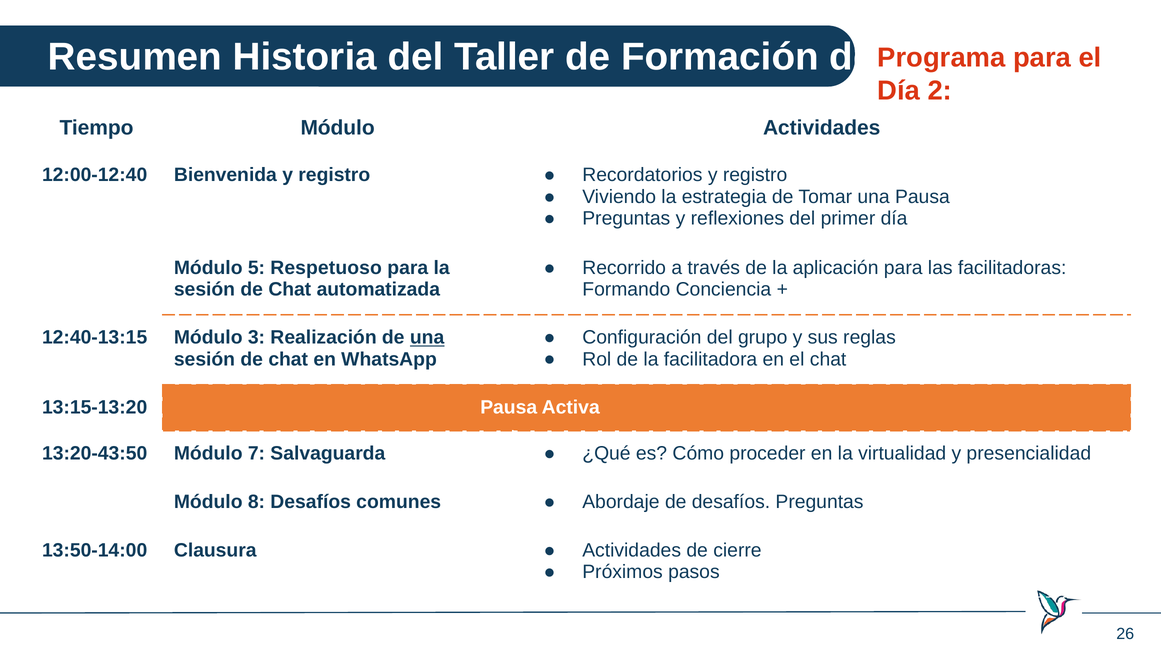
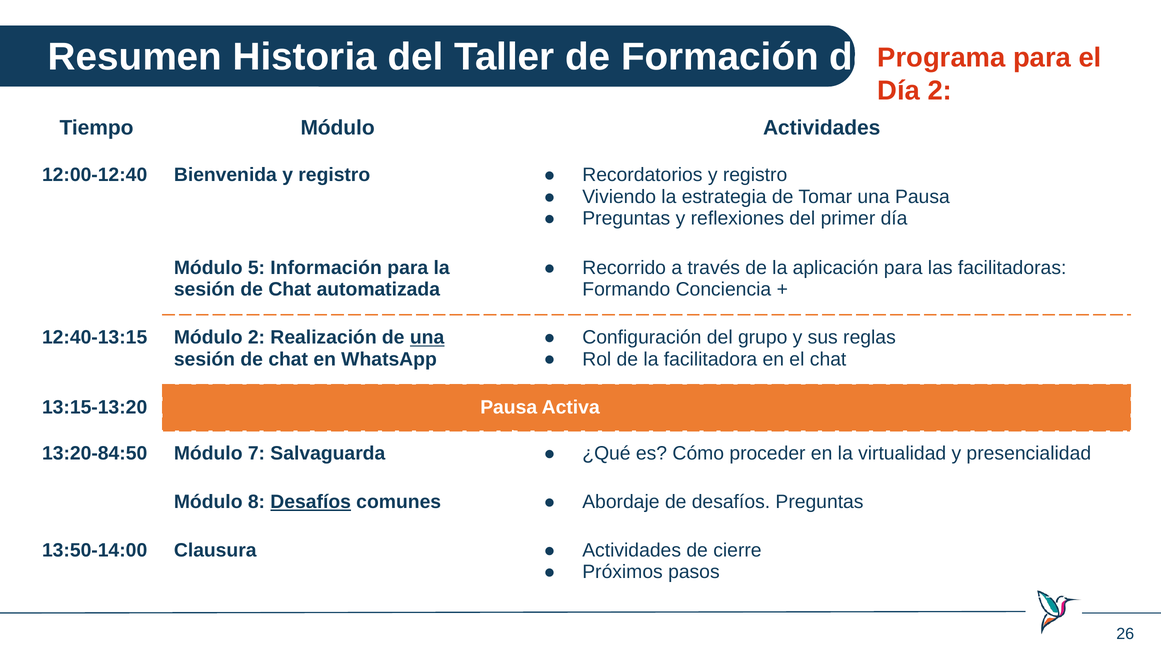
Respetuoso: Respetuoso -> Información (326, 268)
Módulo 3: 3 -> 2 (256, 338)
13:20-43:50: 13:20-43:50 -> 13:20-84:50 (95, 454)
Desafíos underline: none -> present (311, 502)
